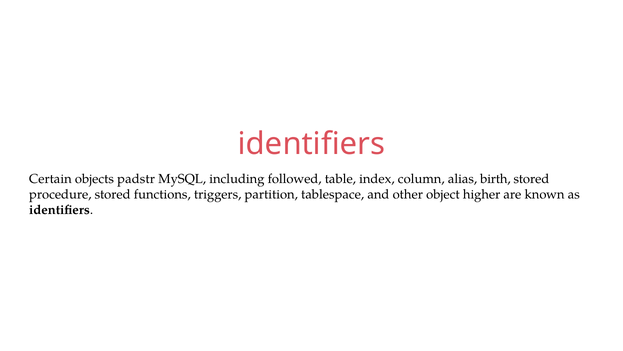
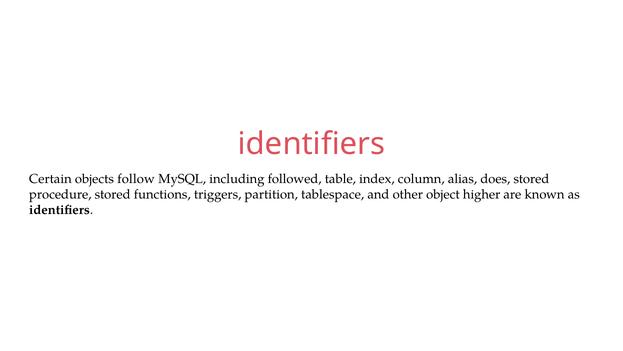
padstr: padstr -> follow (136, 178)
birth: birth -> does (495, 178)
